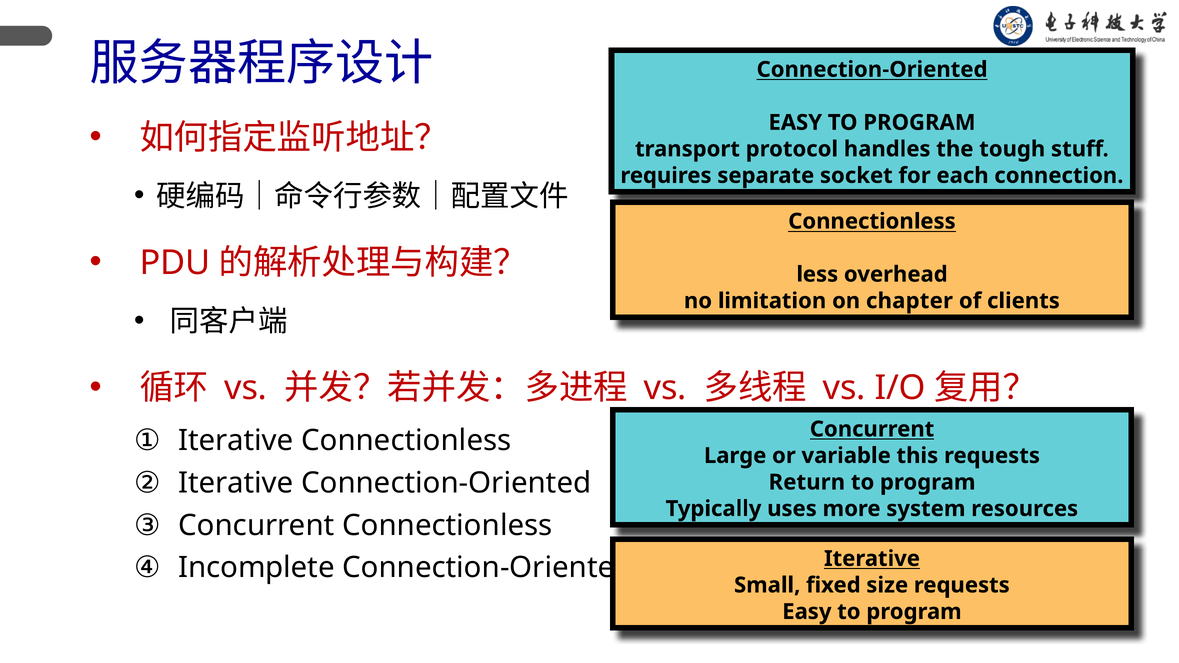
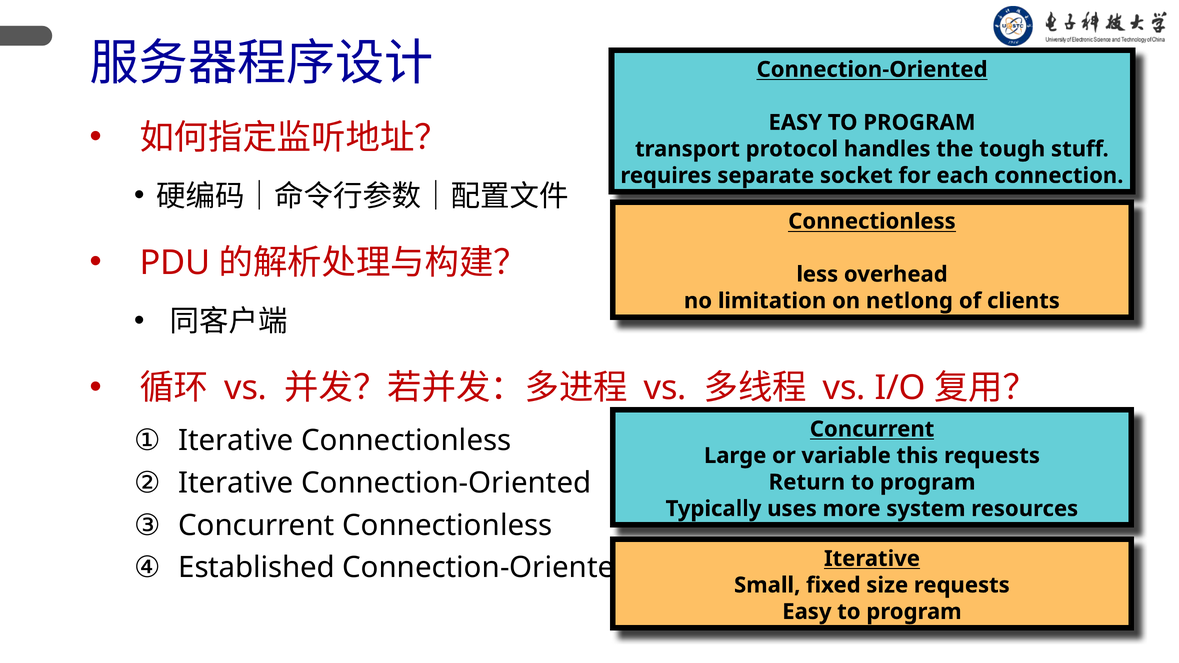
chapter: chapter -> netlong (909, 301)
Incomplete: Incomplete -> Established (257, 568)
